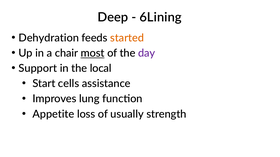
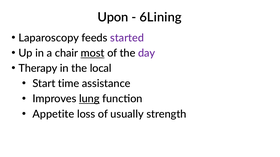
Deep: Deep -> Upon (113, 17)
Dehydration: Dehydration -> Laparoscopy (49, 38)
started colour: orange -> purple (127, 38)
Support: Support -> Therapy (38, 69)
cells: cells -> time (69, 84)
lung underline: none -> present (89, 99)
